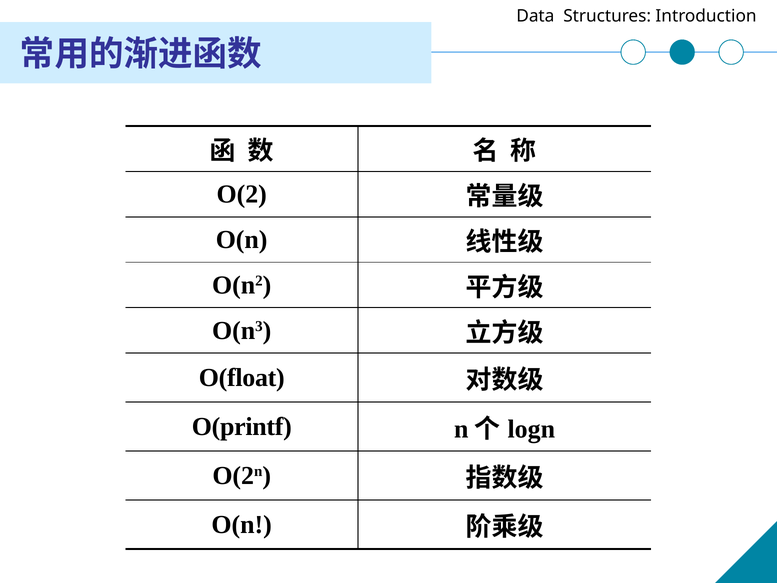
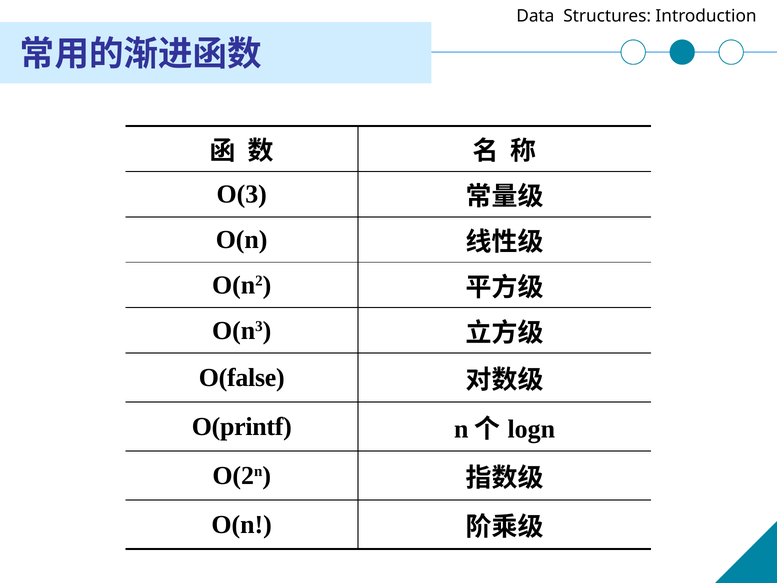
O(2: O(2 -> O(3 (242, 194)
O(float: O(float -> O(false (242, 378)
